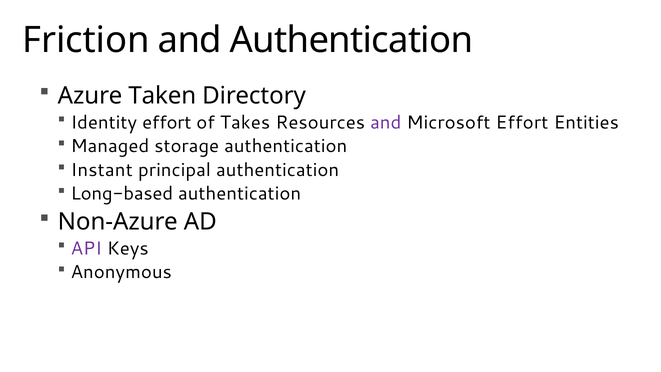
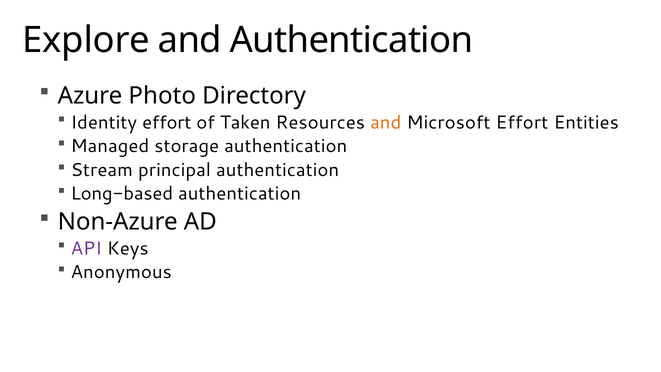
Friction: Friction -> Explore (86, 40)
Taken: Taken -> Photo (162, 96)
Takes: Takes -> Taken (245, 122)
and colour: purple -> orange (386, 122)
Instant: Instant -> Stream (102, 170)
